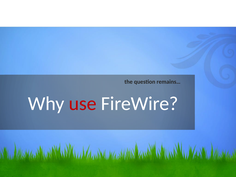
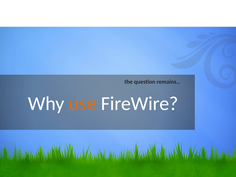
use colour: red -> orange (83, 104)
